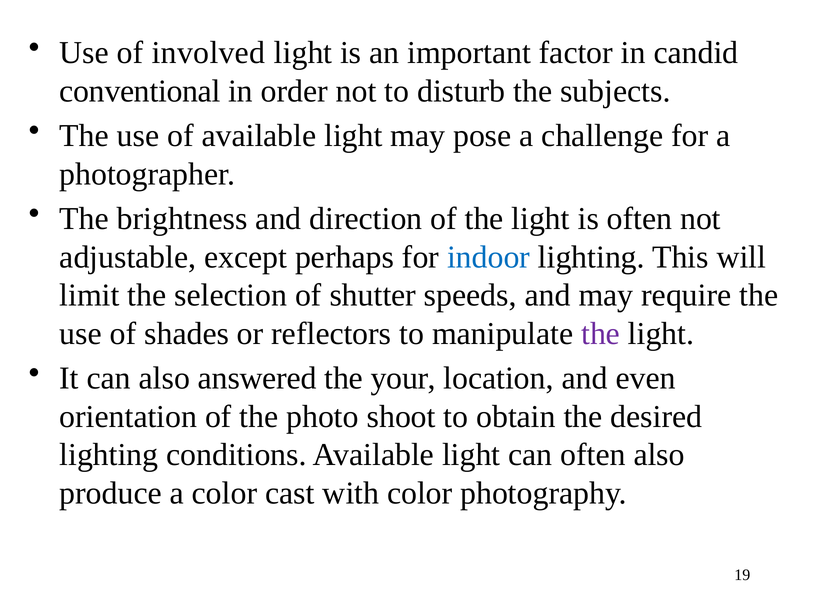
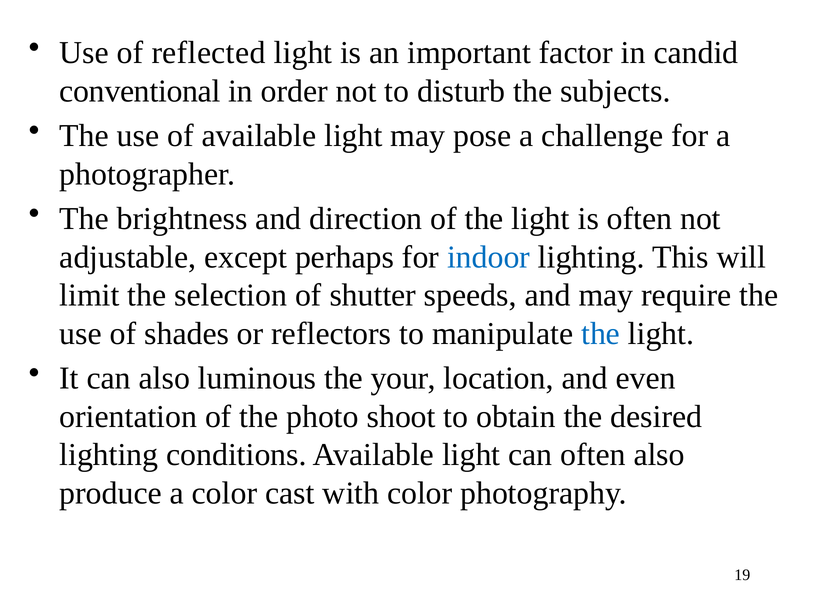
involved: involved -> reflected (208, 53)
the colour: purple -> blue (601, 334)
answered: answered -> luminous (257, 378)
